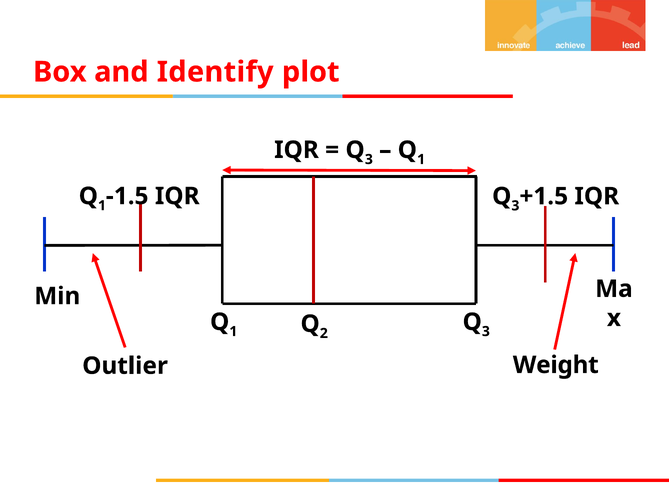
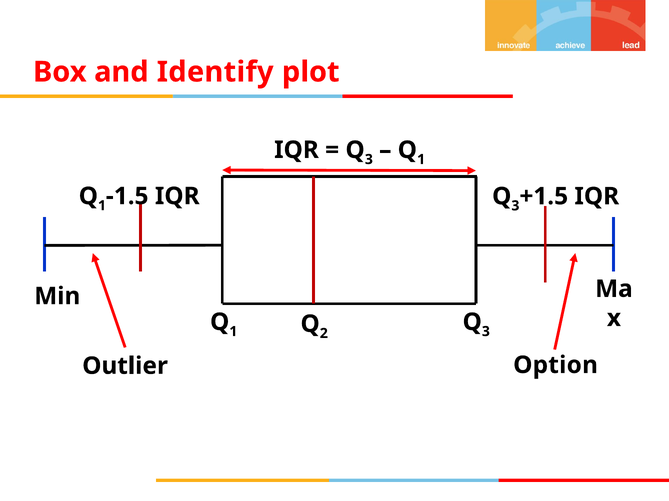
Weight: Weight -> Option (556, 366)
